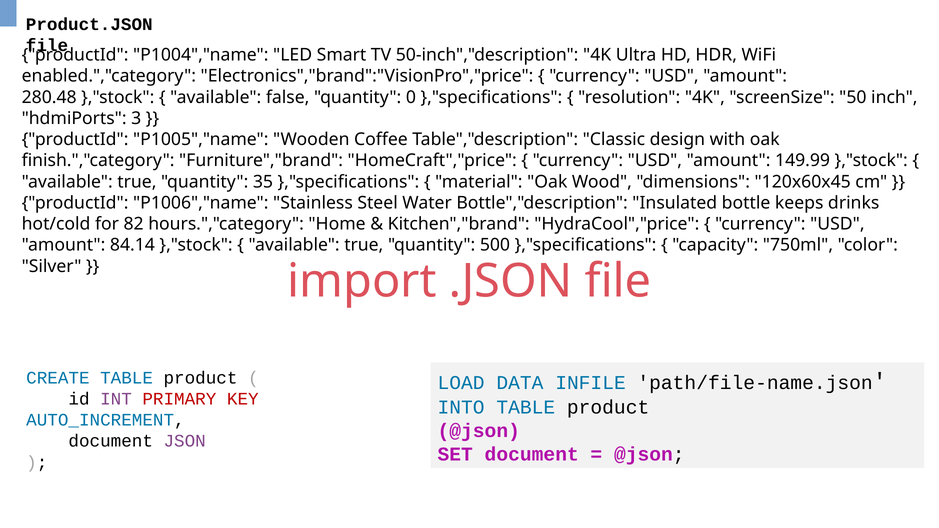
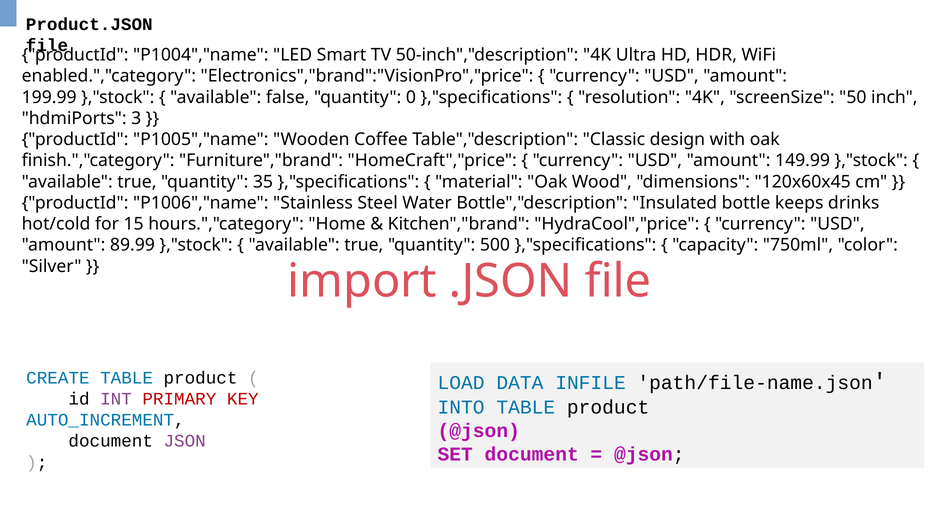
280.48: 280.48 -> 199.99 (49, 97)
82: 82 -> 15 (134, 224)
84.14: 84.14 -> 89.99 (132, 245)
